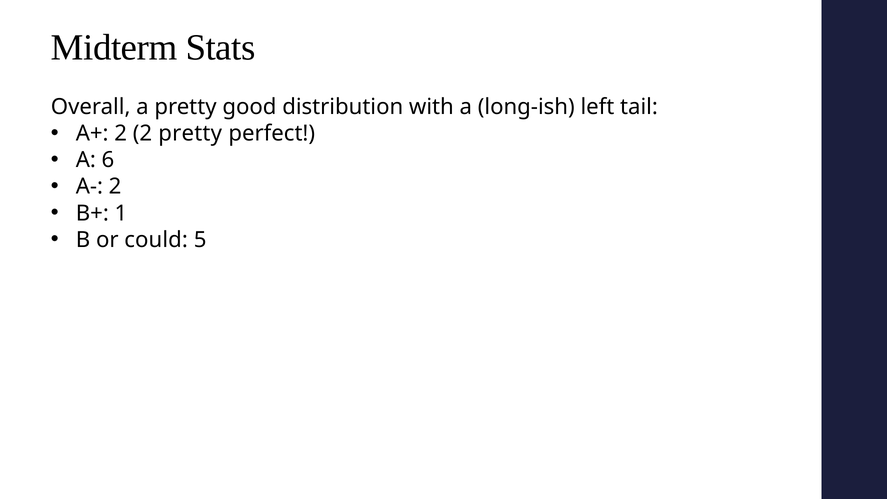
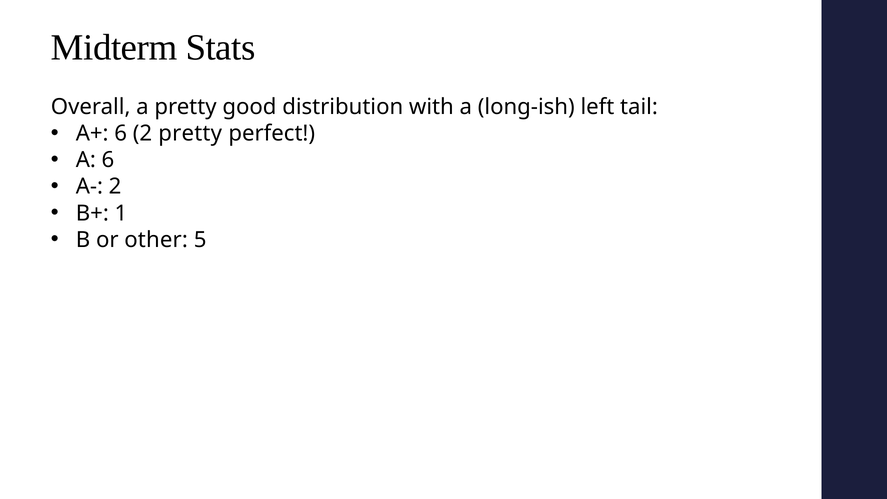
A+ 2: 2 -> 6 (121, 133)
could: could -> other (156, 240)
